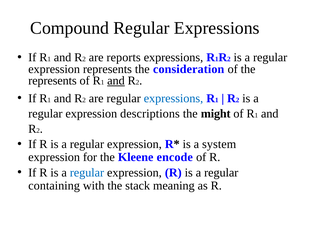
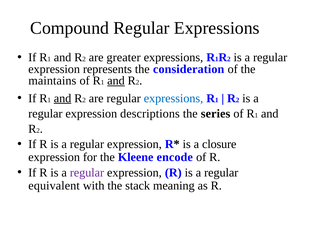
reports: reports -> greater (124, 57)
represents: represents -> maintains (52, 81)
and underline: none -> present (63, 98)
might: might -> series (216, 113)
system: system -> closure (219, 144)
regular colour: blue -> purple (87, 172)
containing: containing -> equivalent (54, 186)
